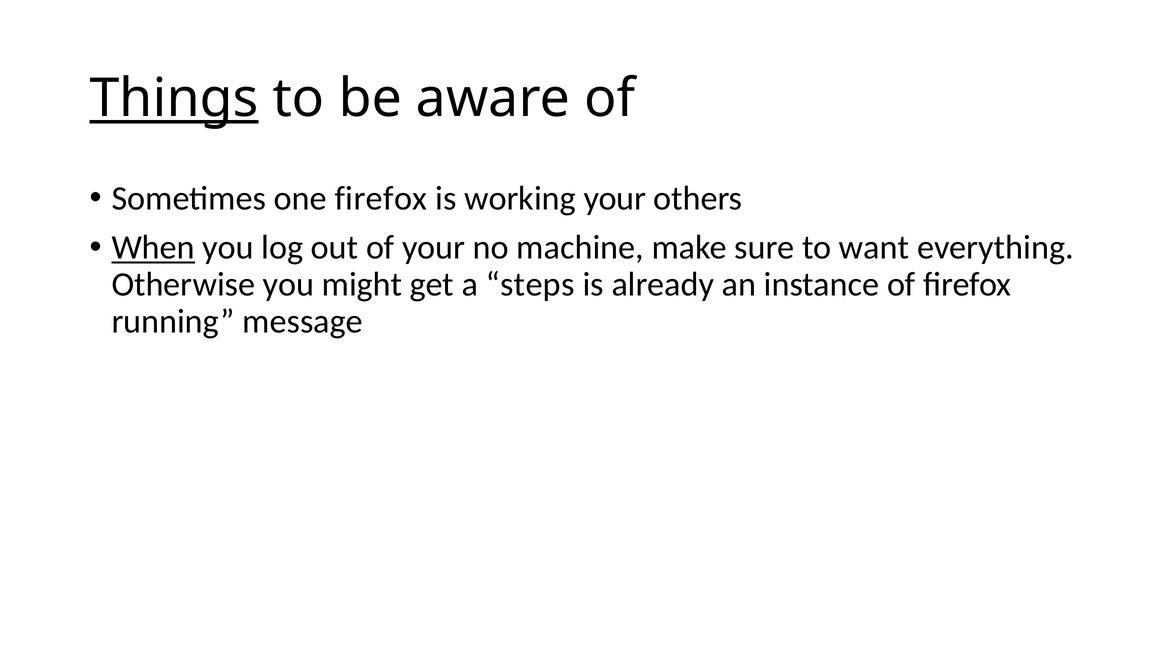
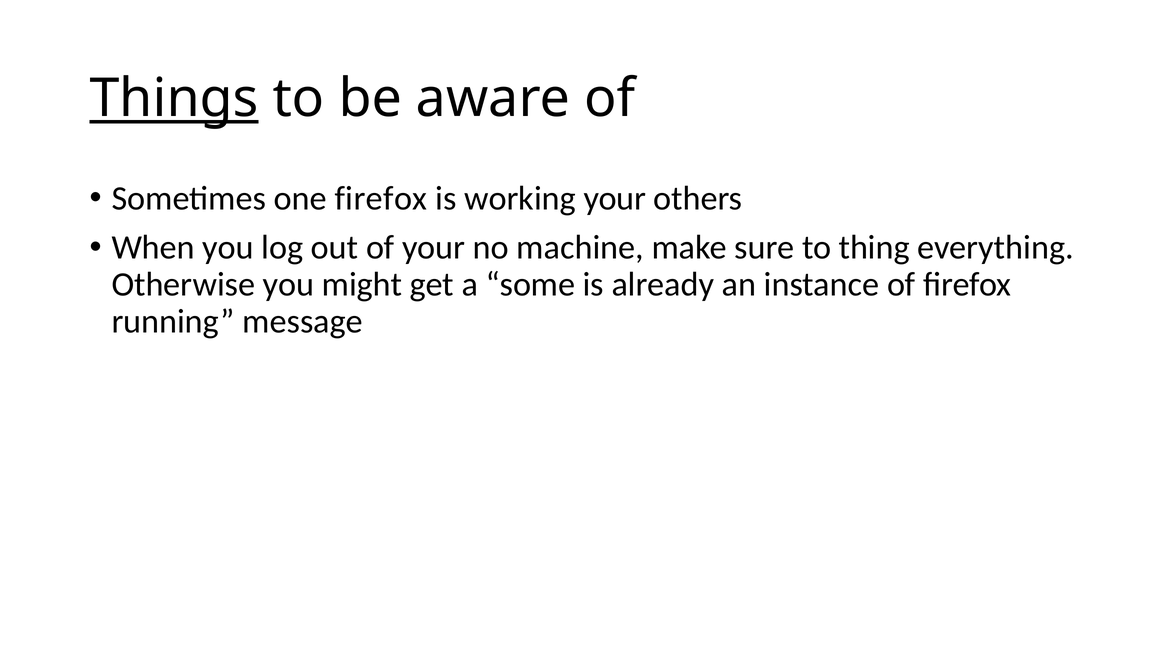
When underline: present -> none (153, 248)
want: want -> thing (874, 248)
steps: steps -> some (530, 285)
